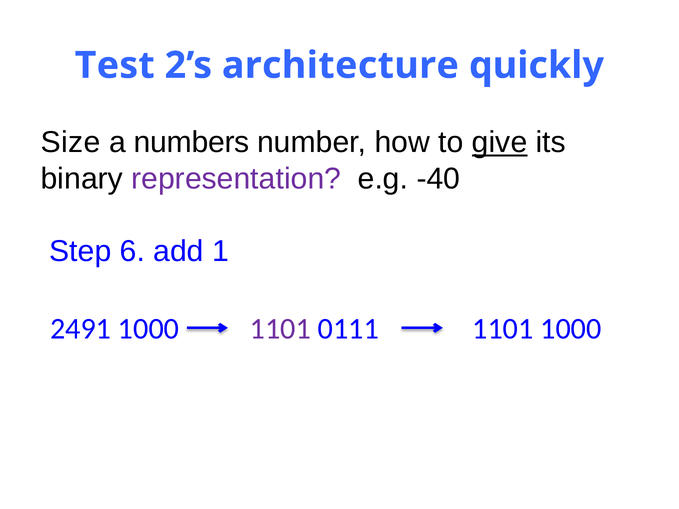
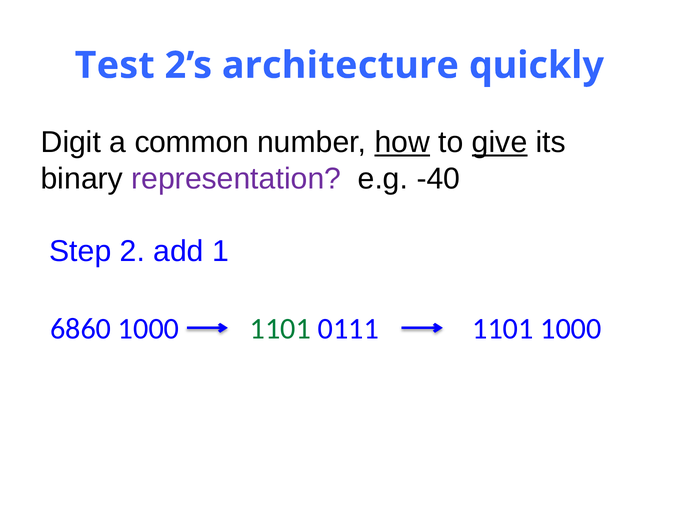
Size: Size -> Digit (71, 142)
numbers: numbers -> common (192, 142)
how underline: none -> present (402, 142)
6: 6 -> 2 (132, 251)
2491: 2491 -> 6860 (81, 329)
1101 colour: purple -> green (280, 329)
